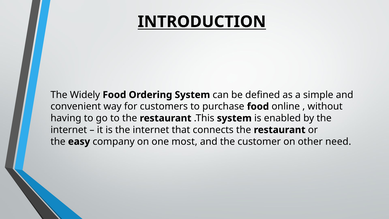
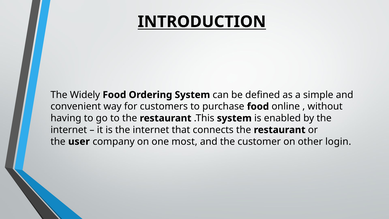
easy: easy -> user (79, 141)
need: need -> login (338, 141)
